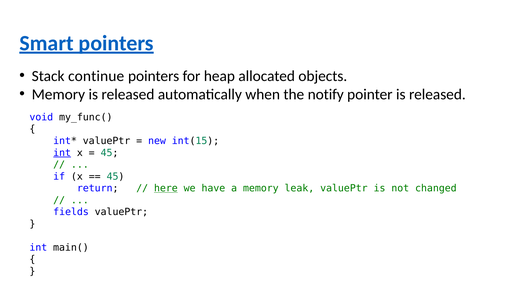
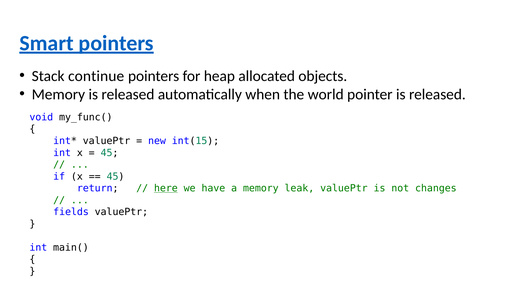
notify: notify -> world (326, 94)
int underline: present -> none (62, 153)
changed: changed -> changes (436, 188)
